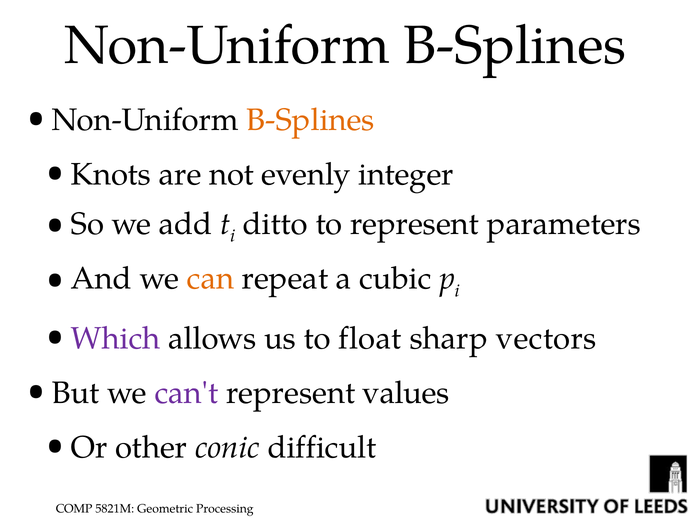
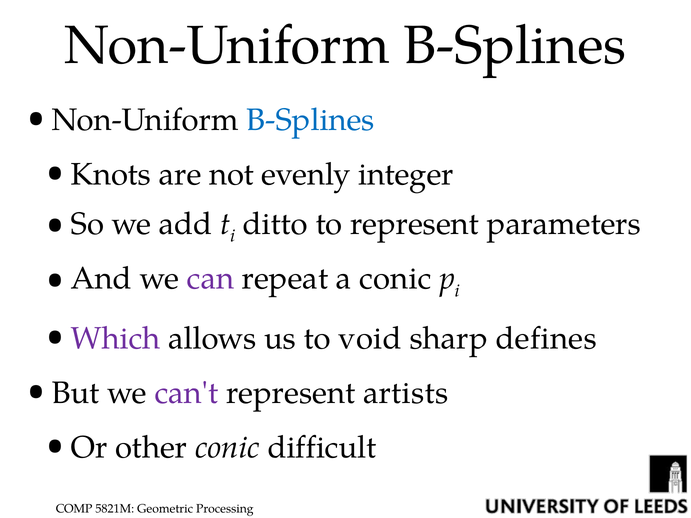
B-Splines colour: orange -> blue (311, 120)
can colour: orange -> purple (210, 279)
a cubic: cubic -> conic (395, 279)
float: float -> void (370, 338)
vectors: vectors -> defines (546, 338)
values: values -> artists (406, 393)
